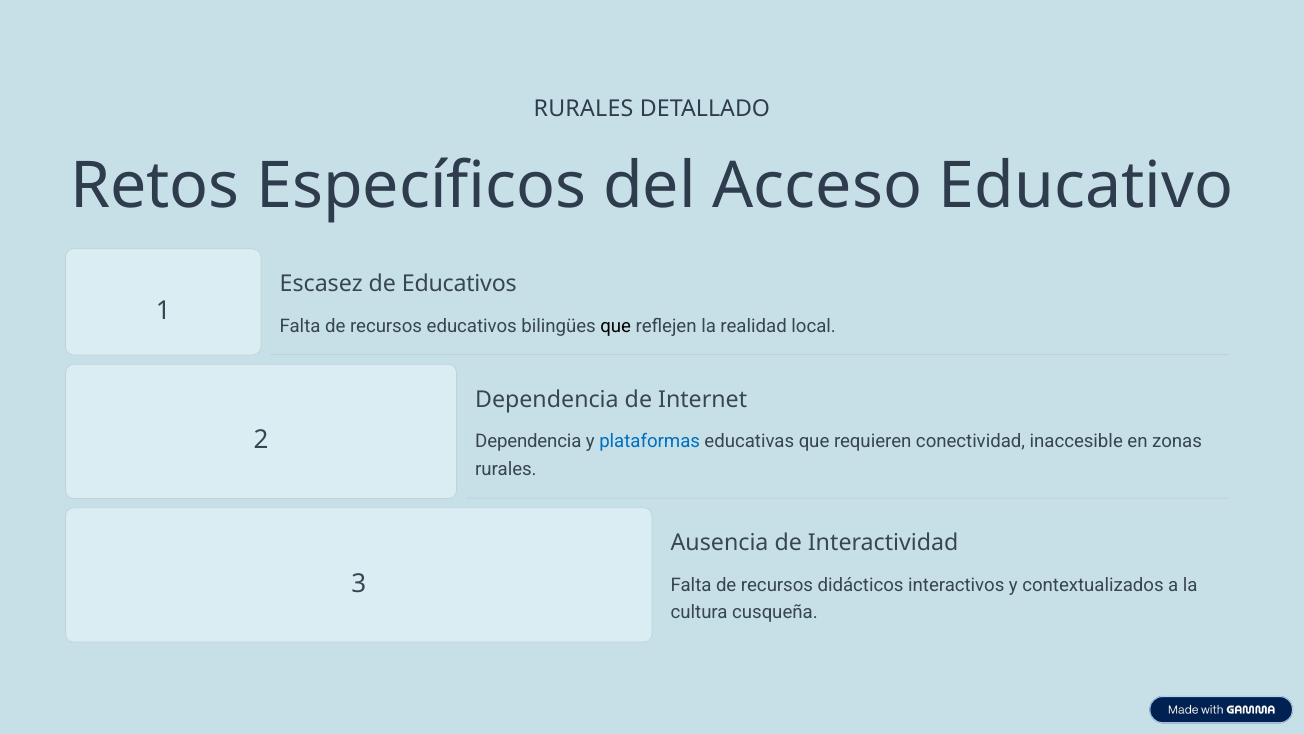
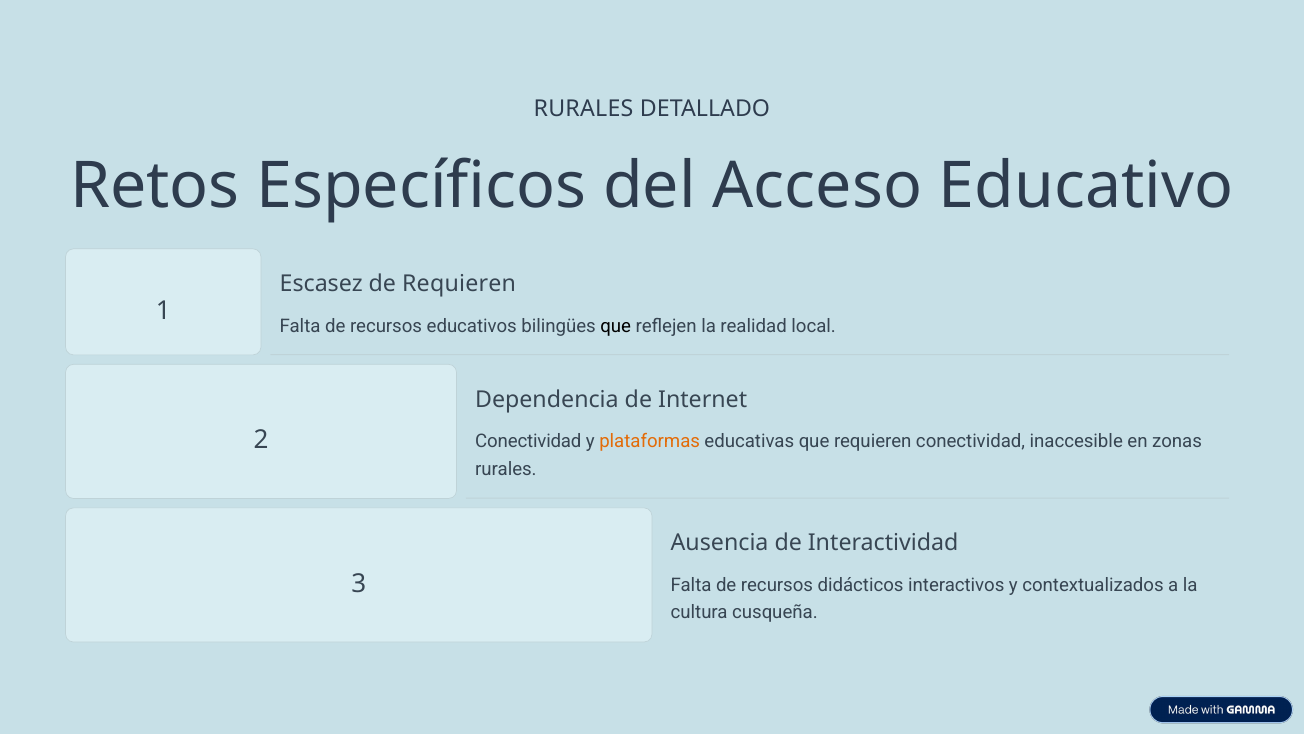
de Educativos: Educativos -> Requieren (459, 284)
Dependencia: Dependencia -> Conectividad (528, 441)
plataformas colour: blue -> orange (650, 441)
